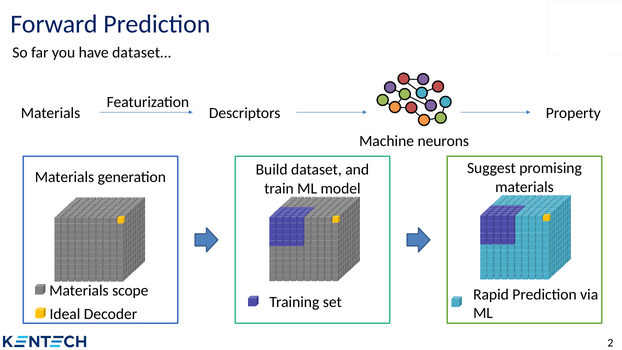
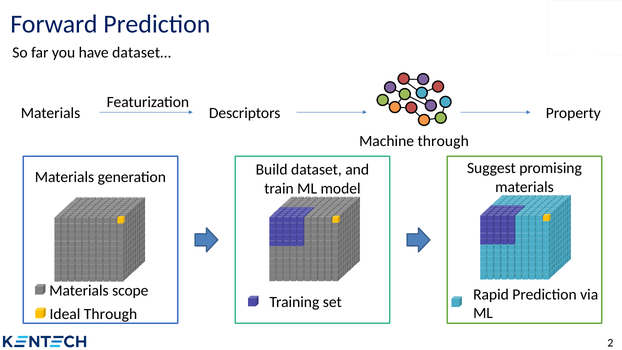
Machine neurons: neurons -> through (443, 141)
Ideal Decoder: Decoder -> Through (111, 314)
